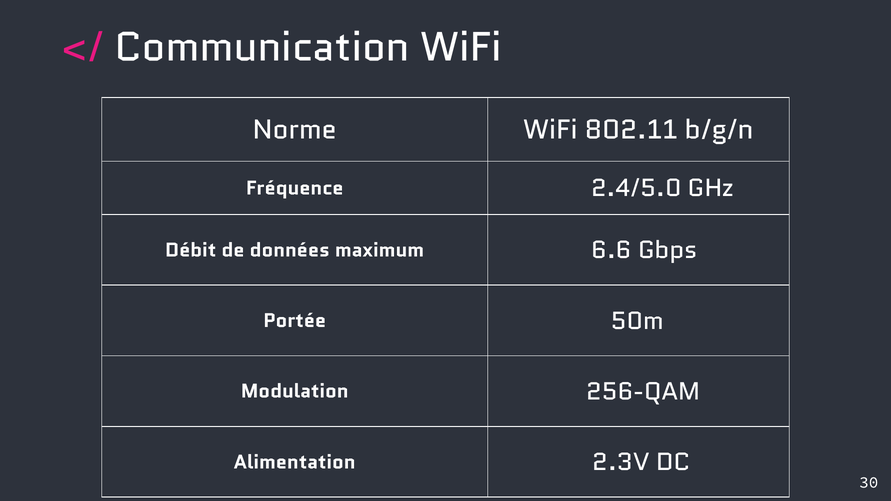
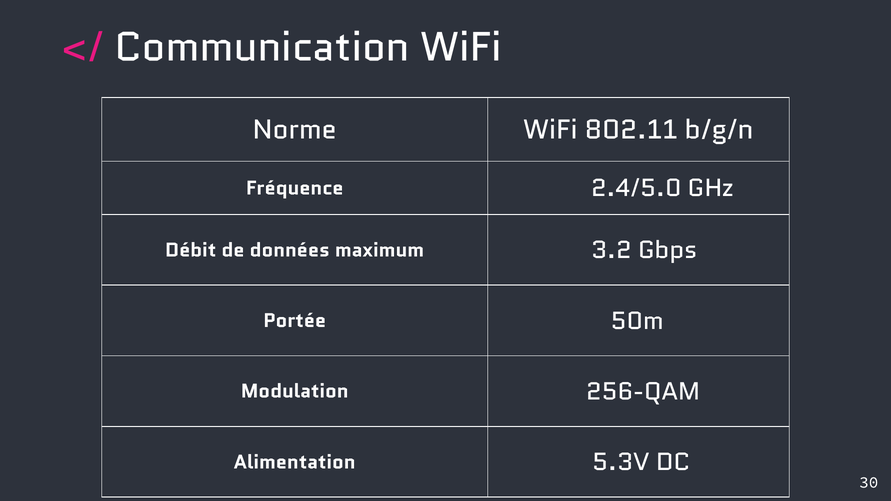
6.6: 6.6 -> 3.2 (611, 250)
2.3V: 2.3V -> 5.3V (621, 462)
